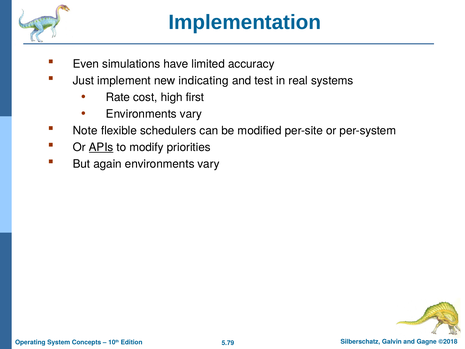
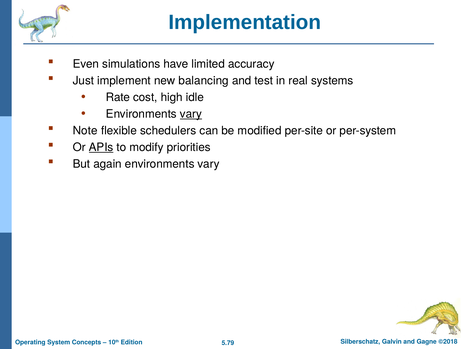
indicating: indicating -> balancing (204, 80)
first: first -> idle (195, 97)
vary underline: none -> present (191, 114)
